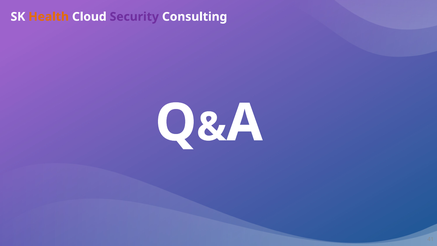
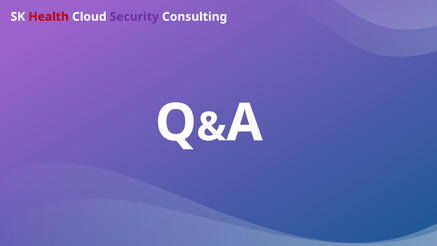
Health colour: orange -> red (49, 17)
